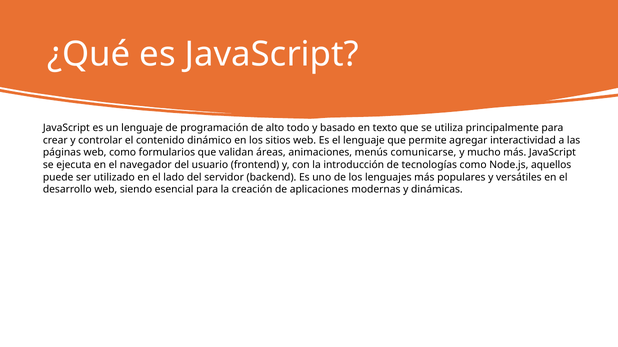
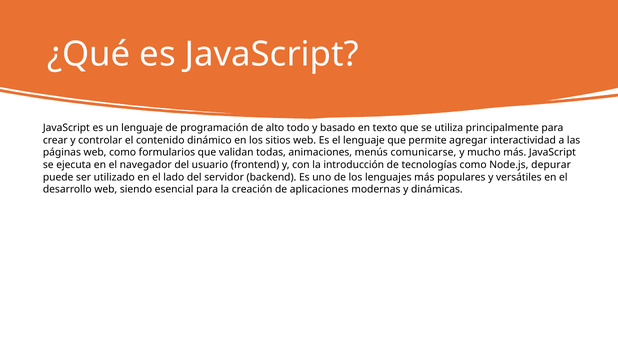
áreas: áreas -> todas (271, 153)
aquellos: aquellos -> depurar (551, 165)
